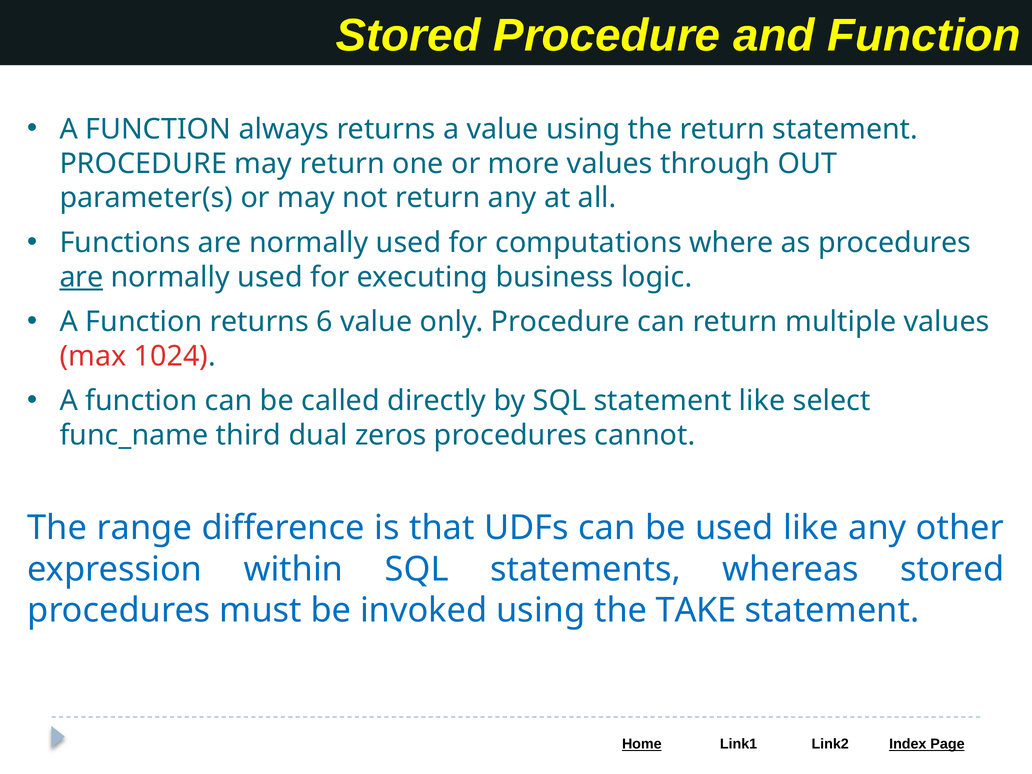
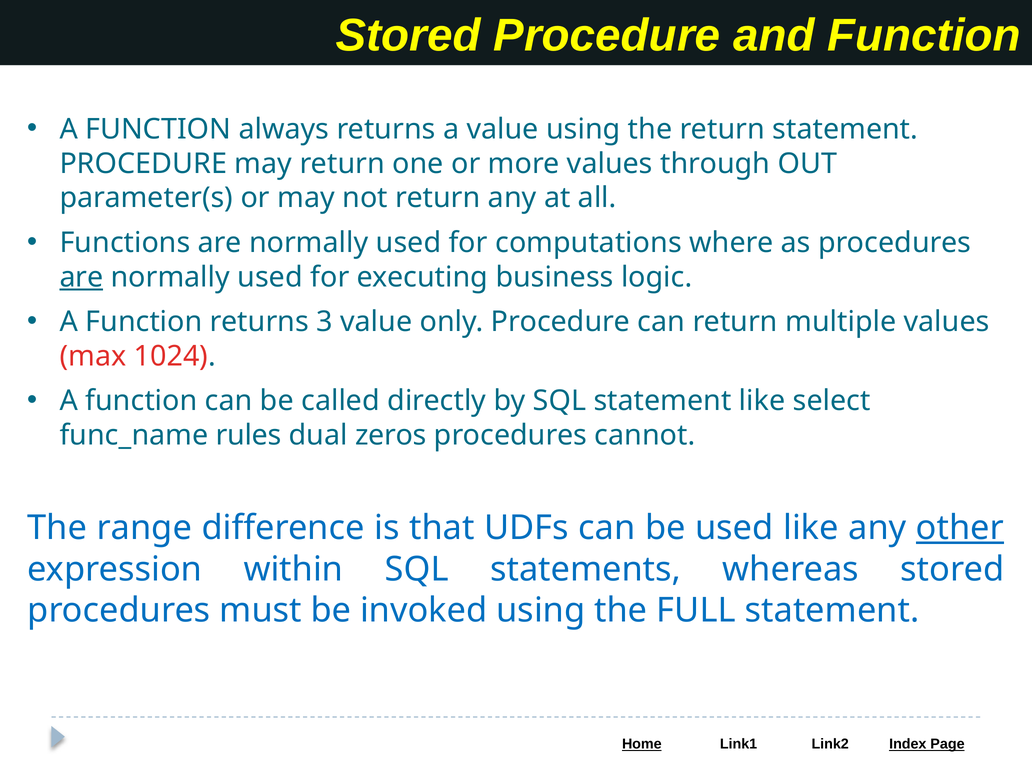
6: 6 -> 3 (325, 322)
third: third -> rules (249, 435)
other underline: none -> present (960, 528)
TAKE: TAKE -> FULL (696, 611)
